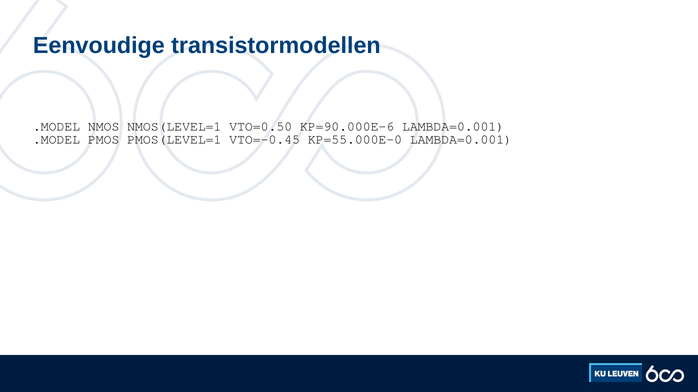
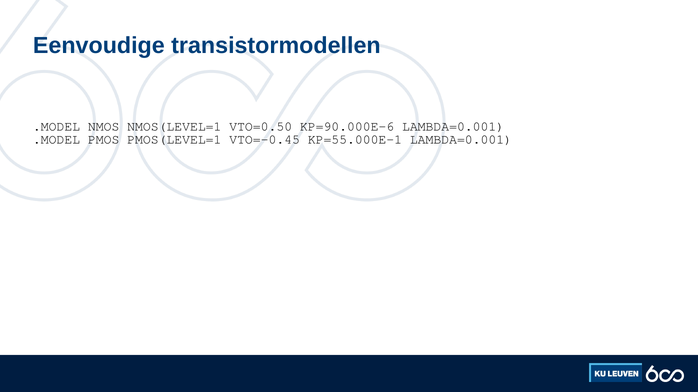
KP=55.000E-0: KP=55.000E-0 -> KP=55.000E-1 (355, 140)
